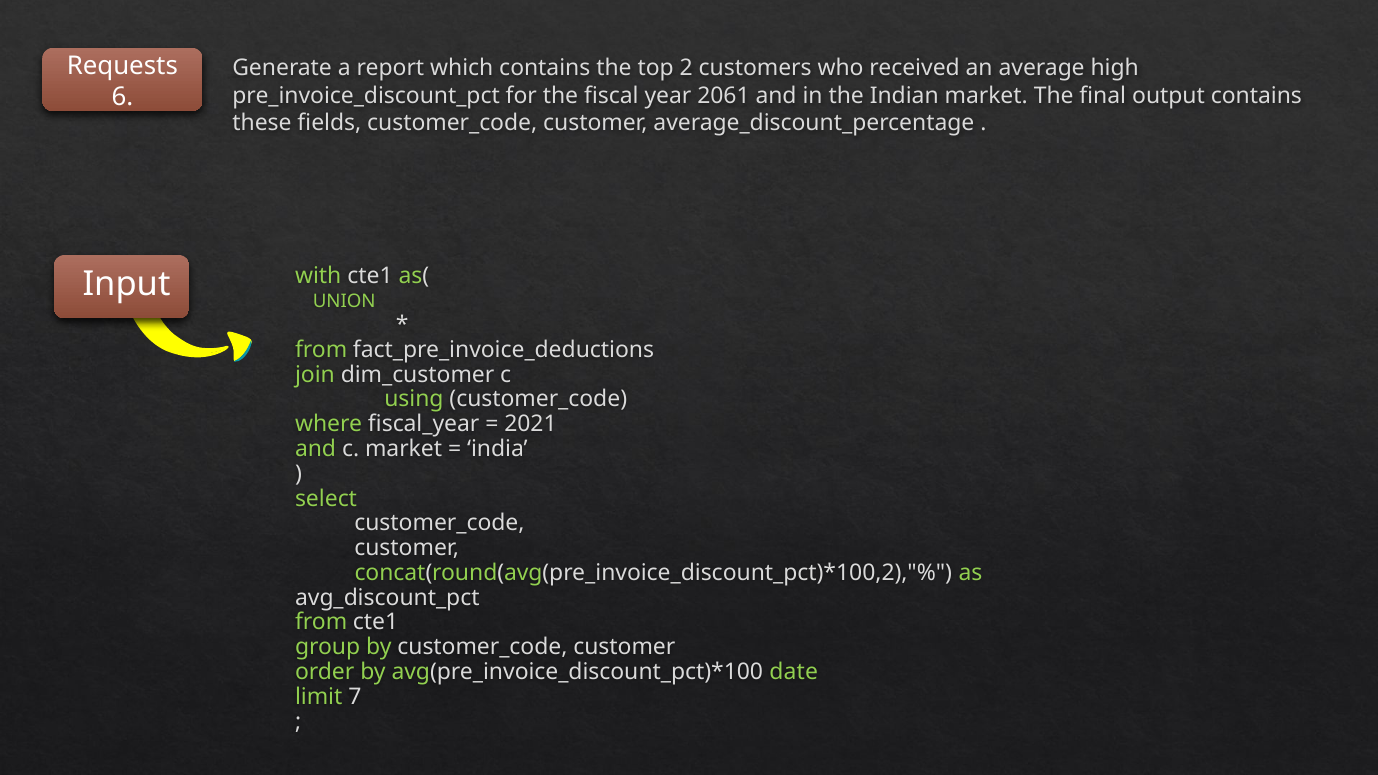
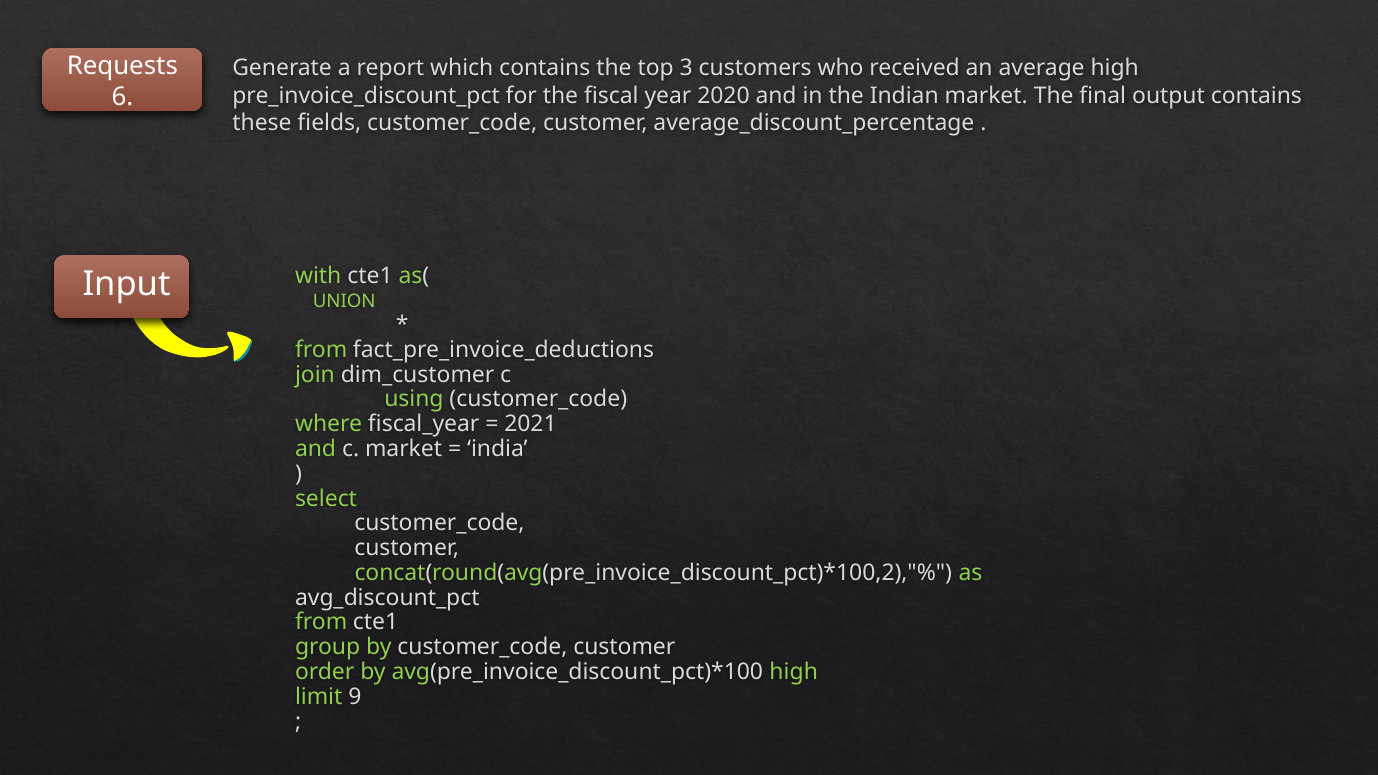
2: 2 -> 3 (686, 68)
2061: 2061 -> 2020 (724, 96)
date: date -> high (794, 672)
7: 7 -> 9 (355, 697)
